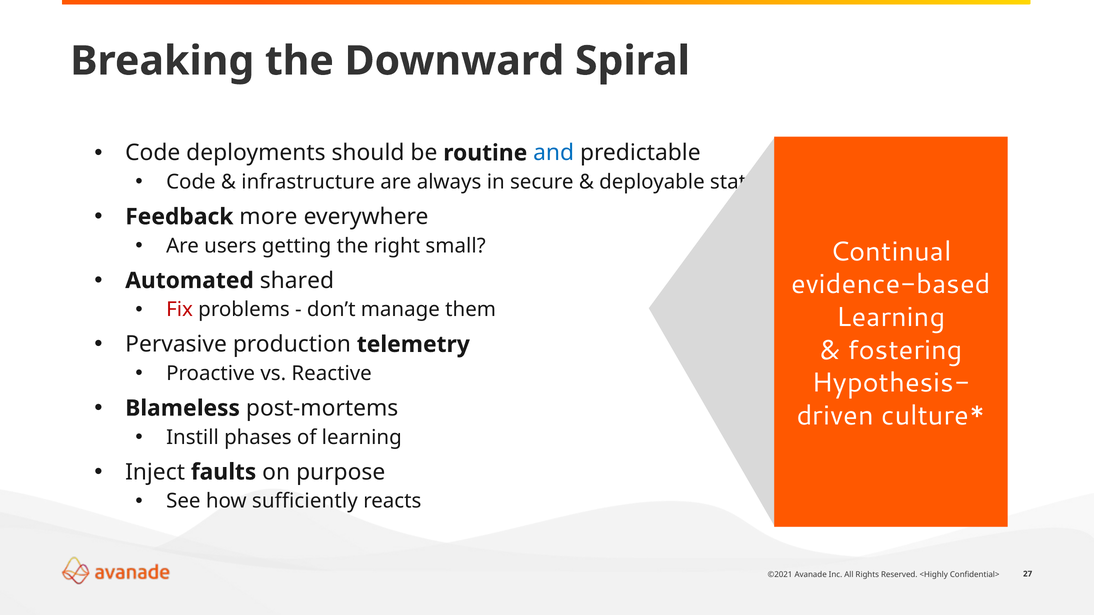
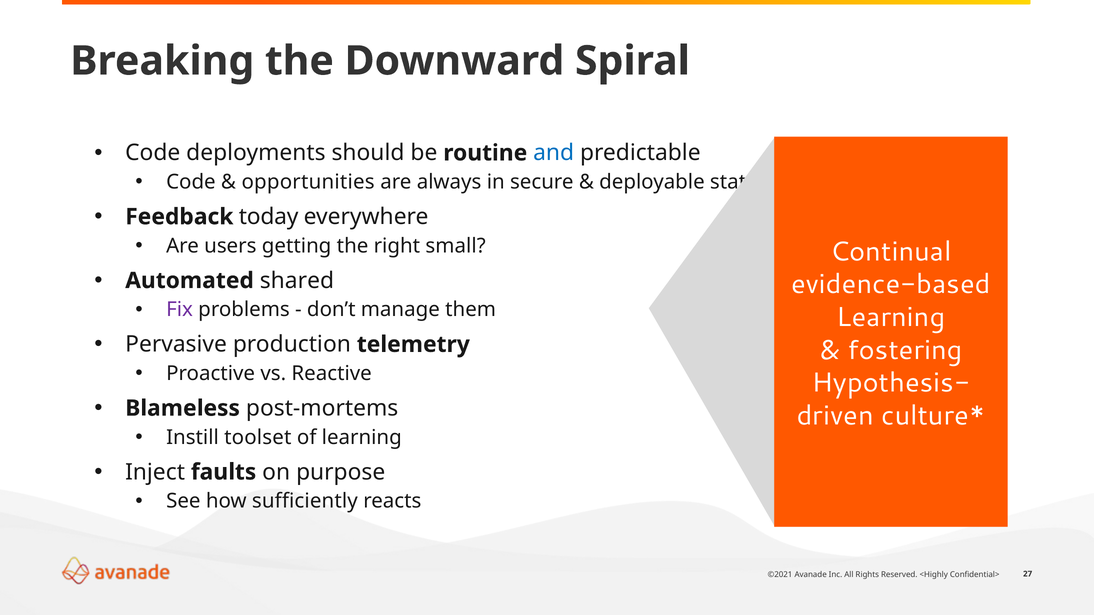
infrastructure: infrastructure -> opportunities (308, 182)
more: more -> today (269, 217)
Fix colour: red -> purple (180, 310)
phases: phases -> toolset (258, 438)
